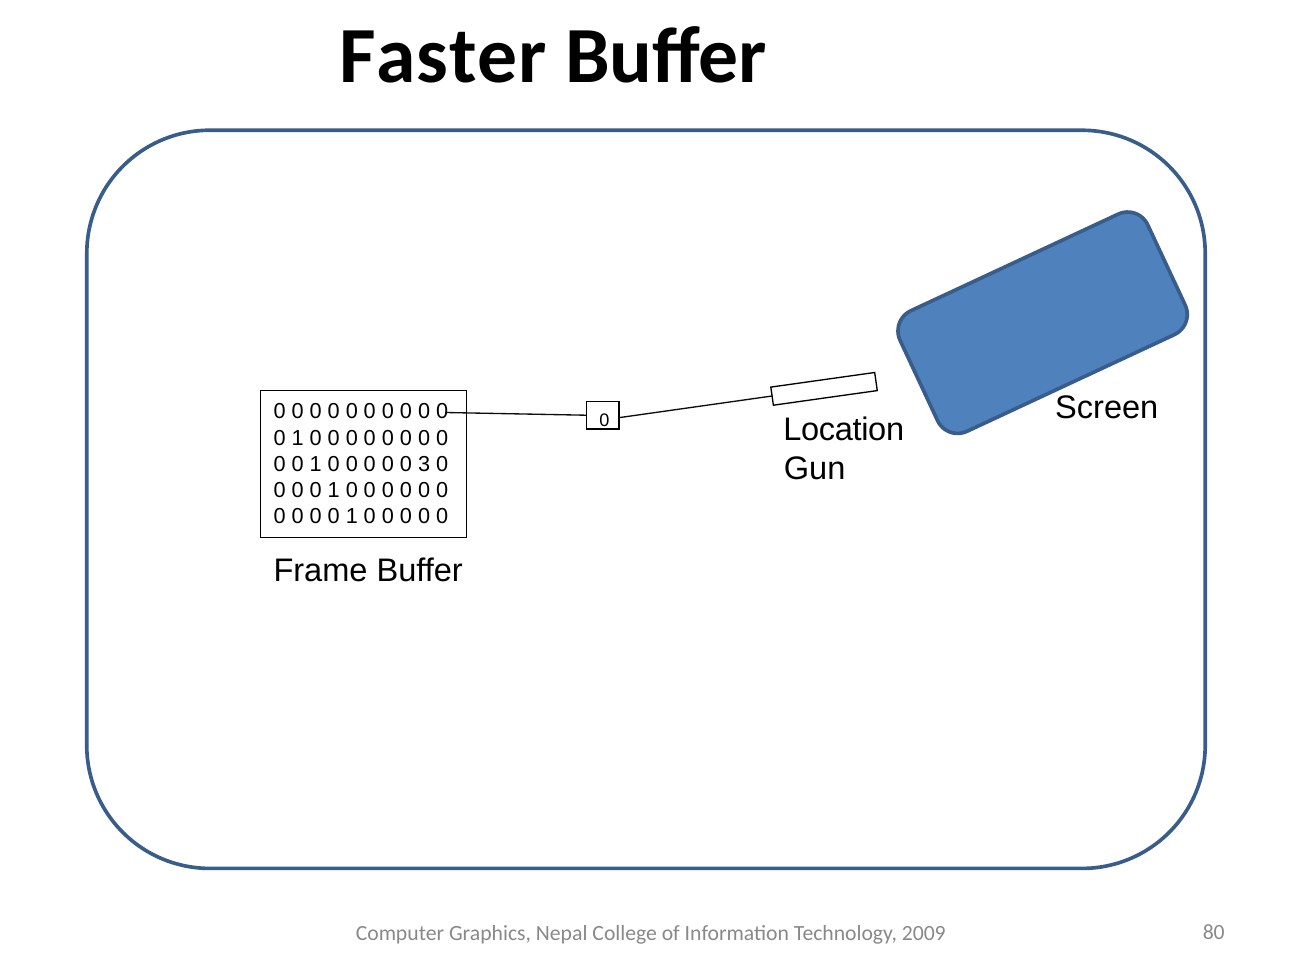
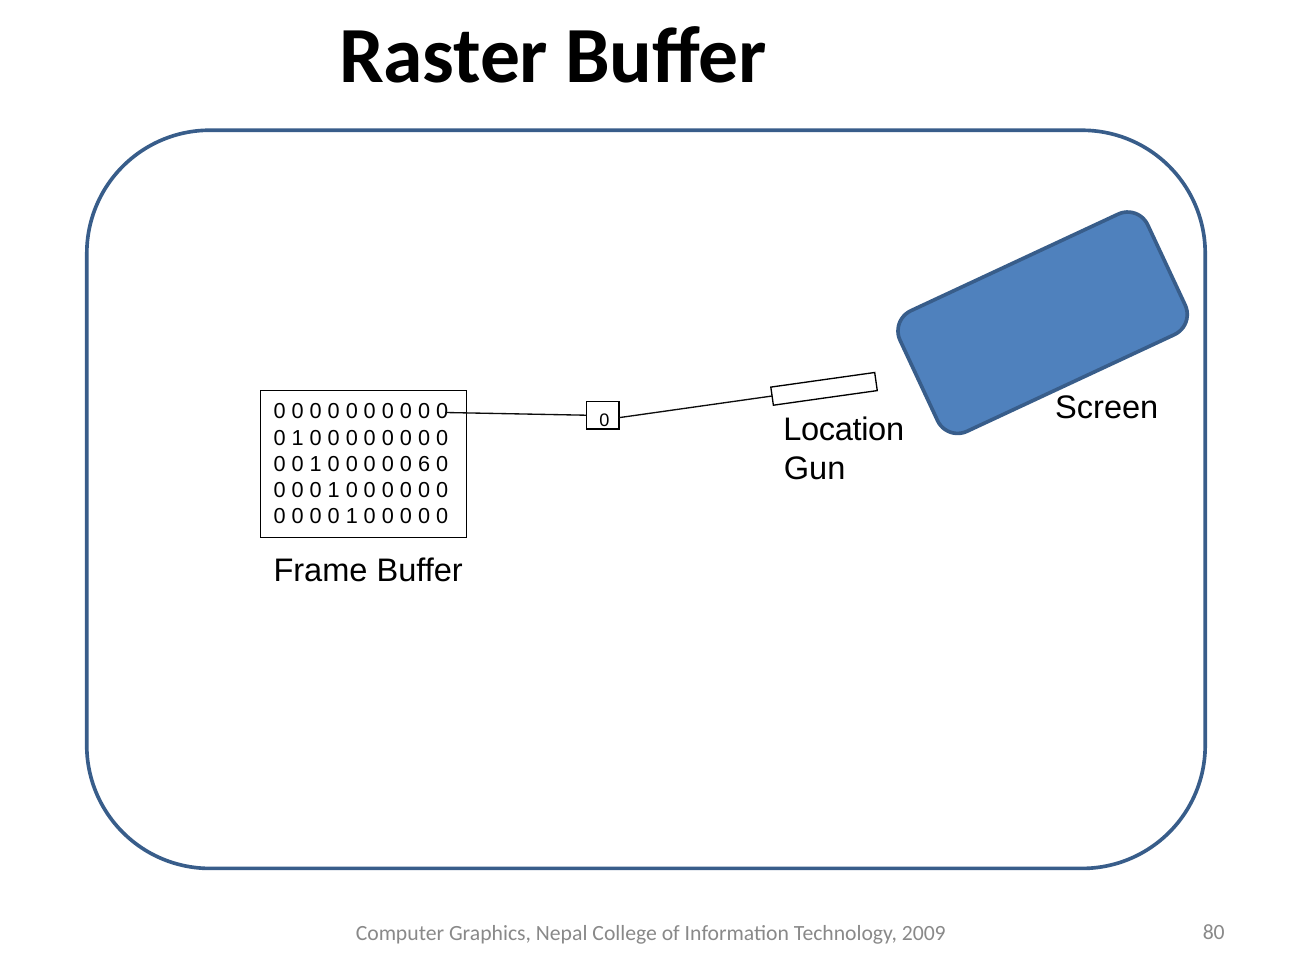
Faster: Faster -> Raster (444, 56)
3: 3 -> 6 (424, 464)
